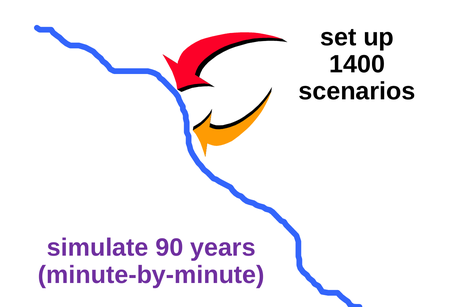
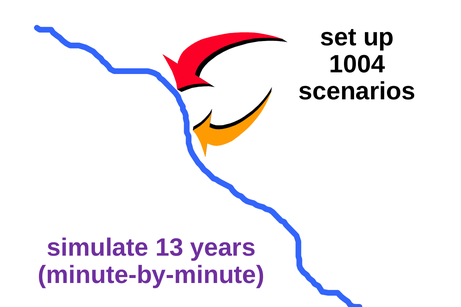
1400: 1400 -> 1004 (357, 64)
90: 90 -> 13 (169, 248)
